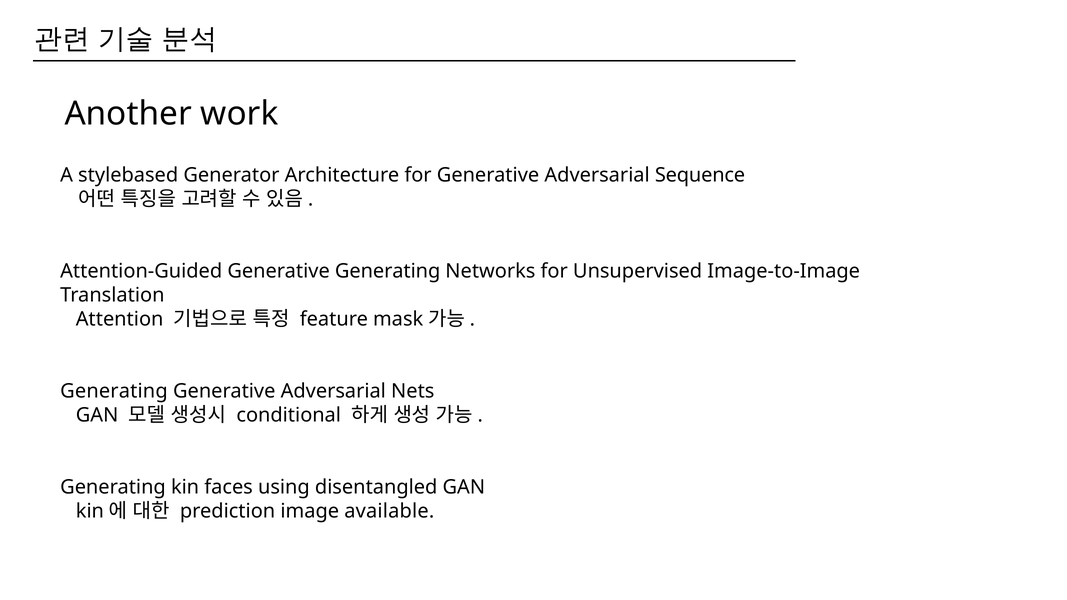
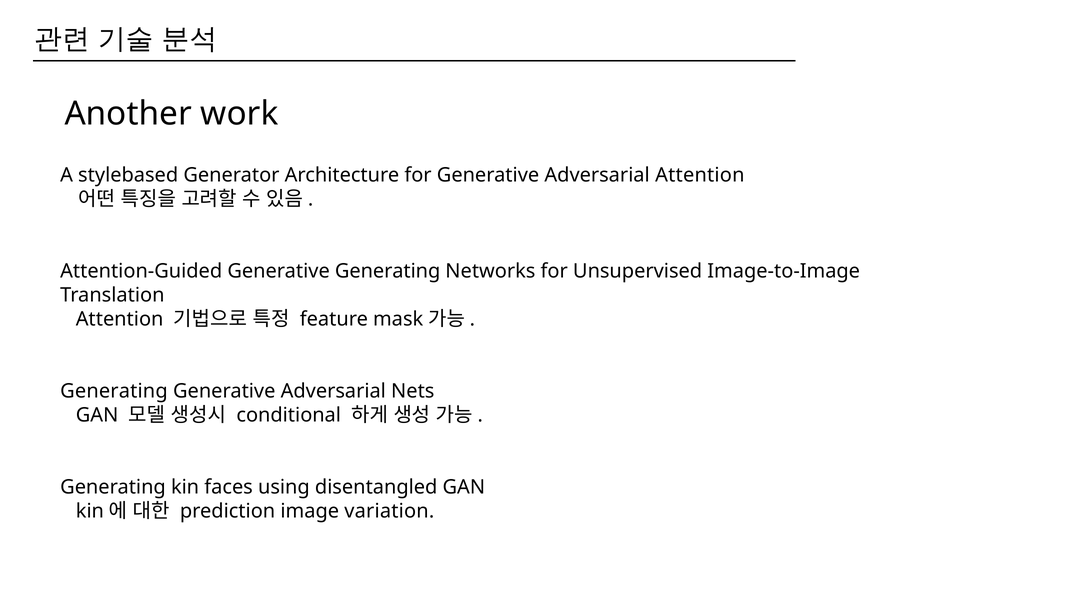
Adversarial Sequence: Sequence -> Attention (700, 175)
available: available -> variation (389, 511)
